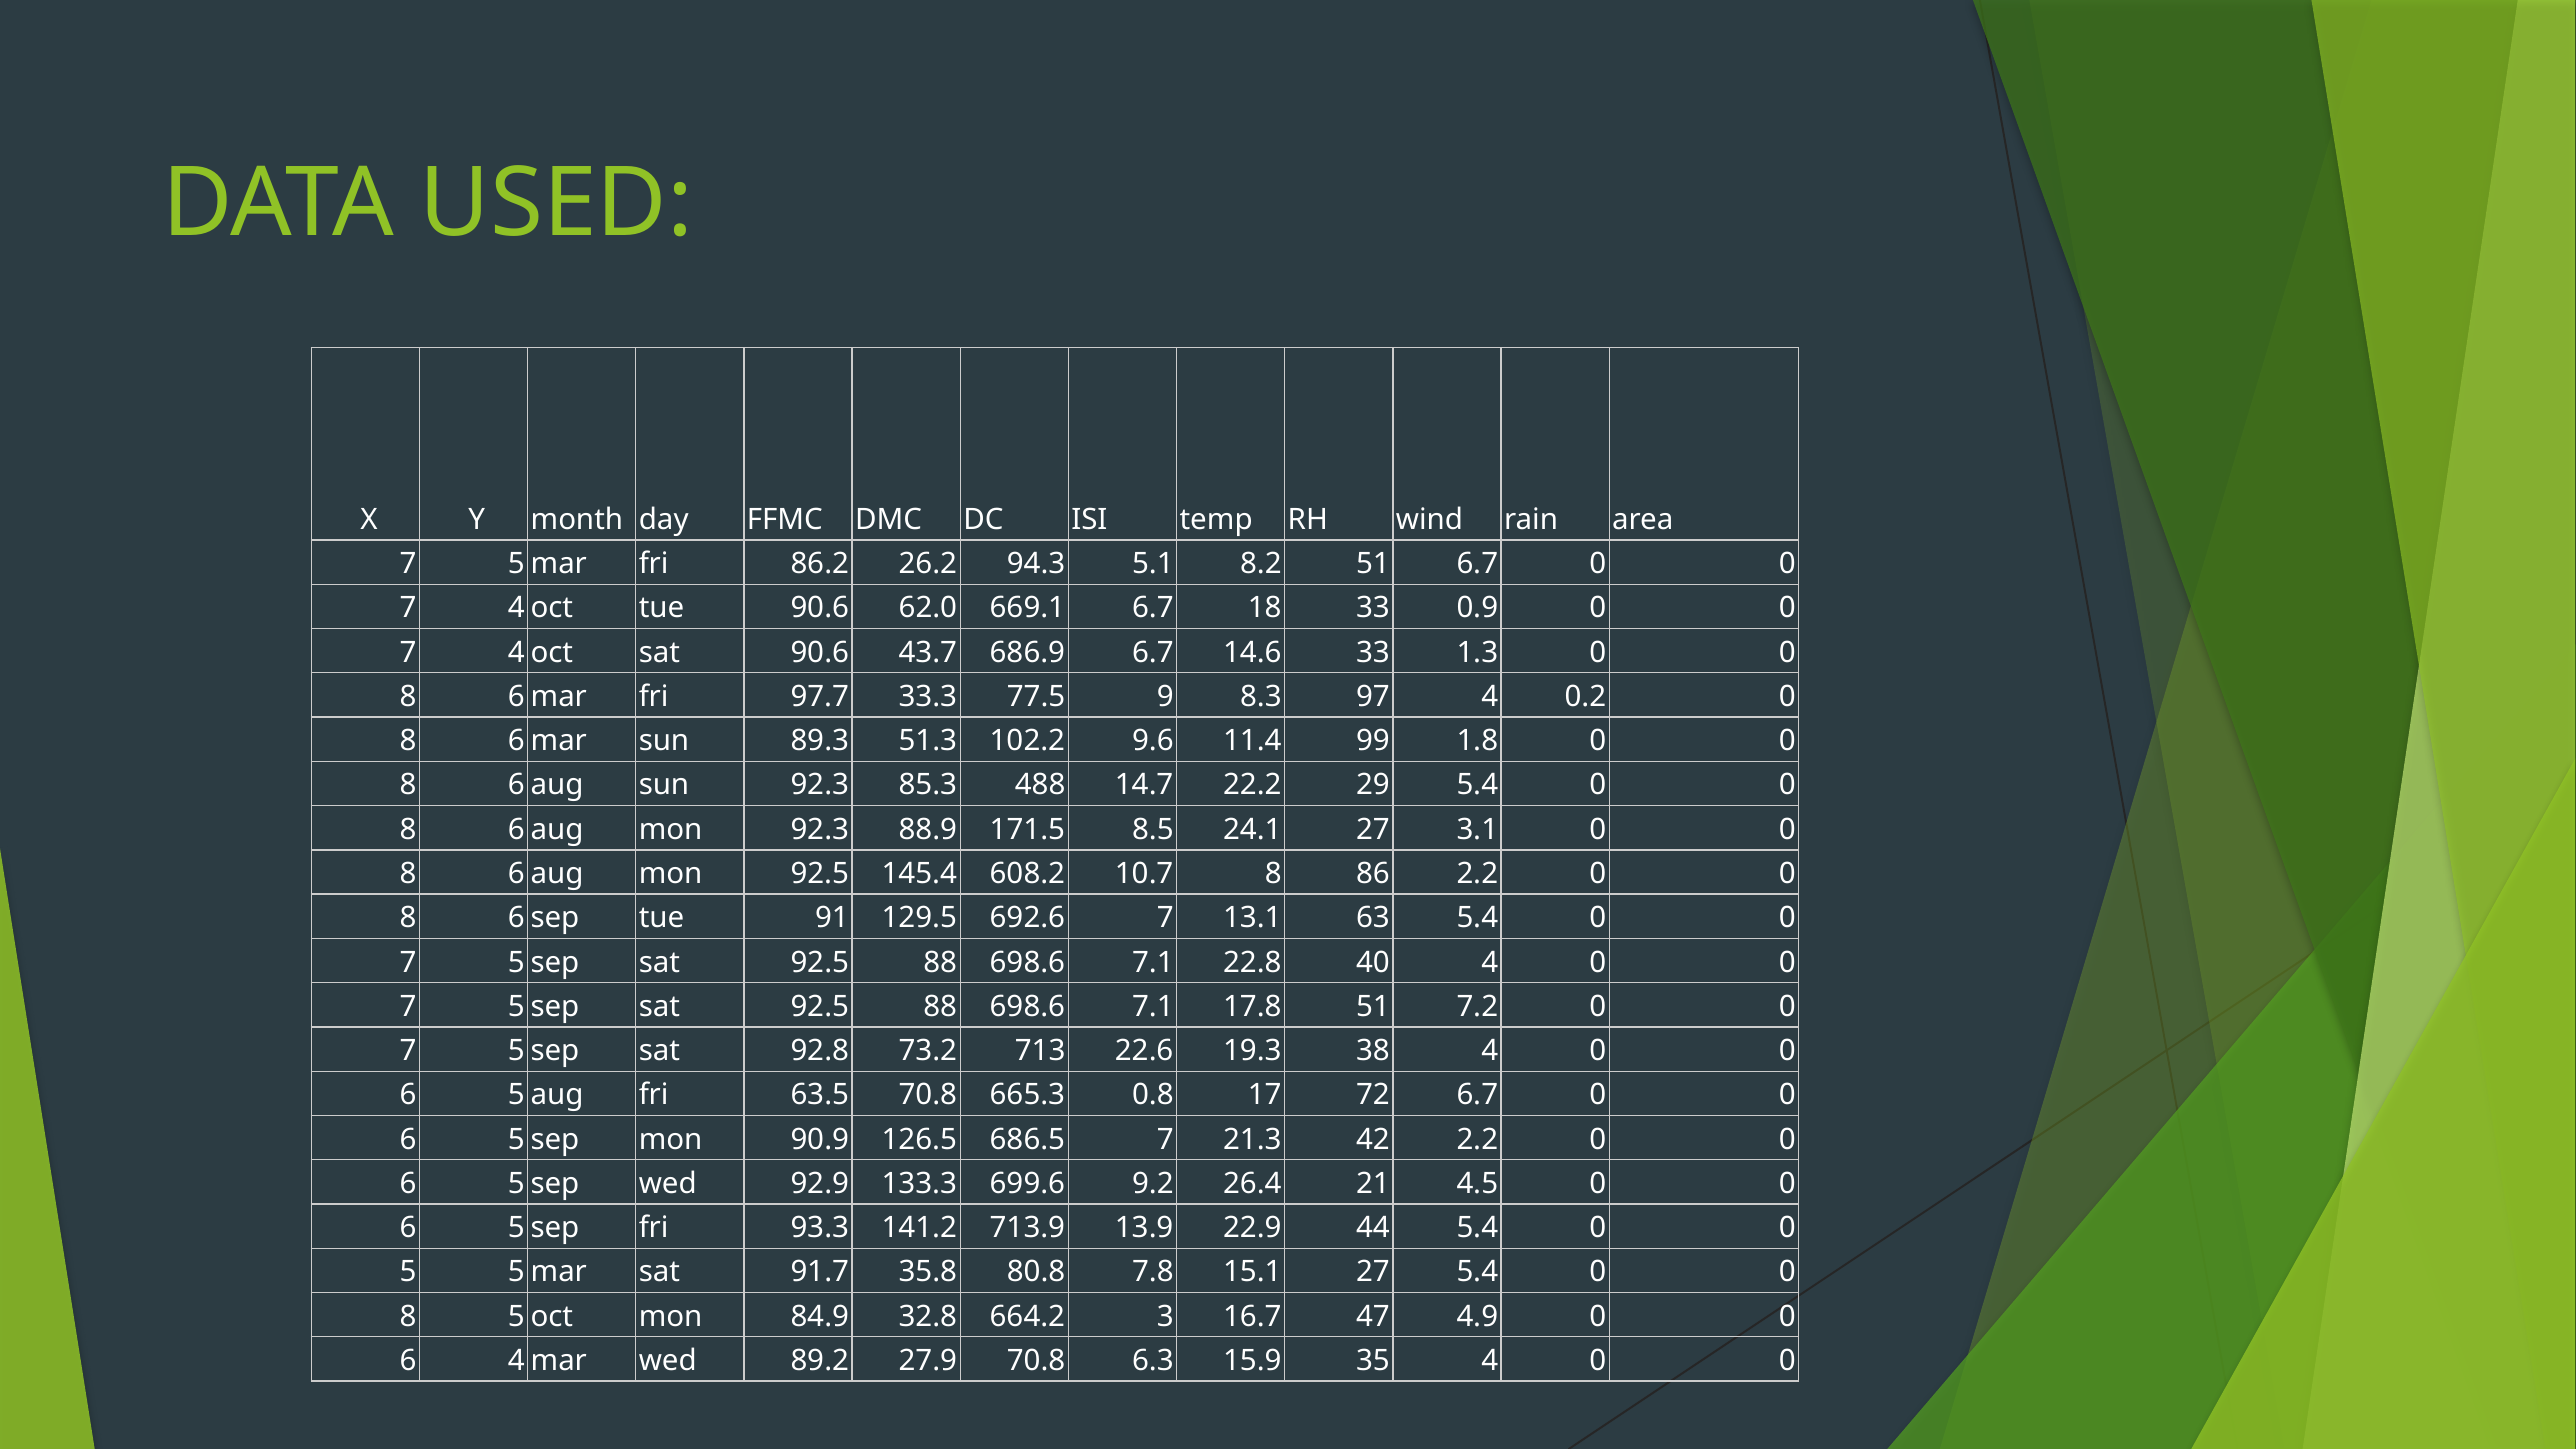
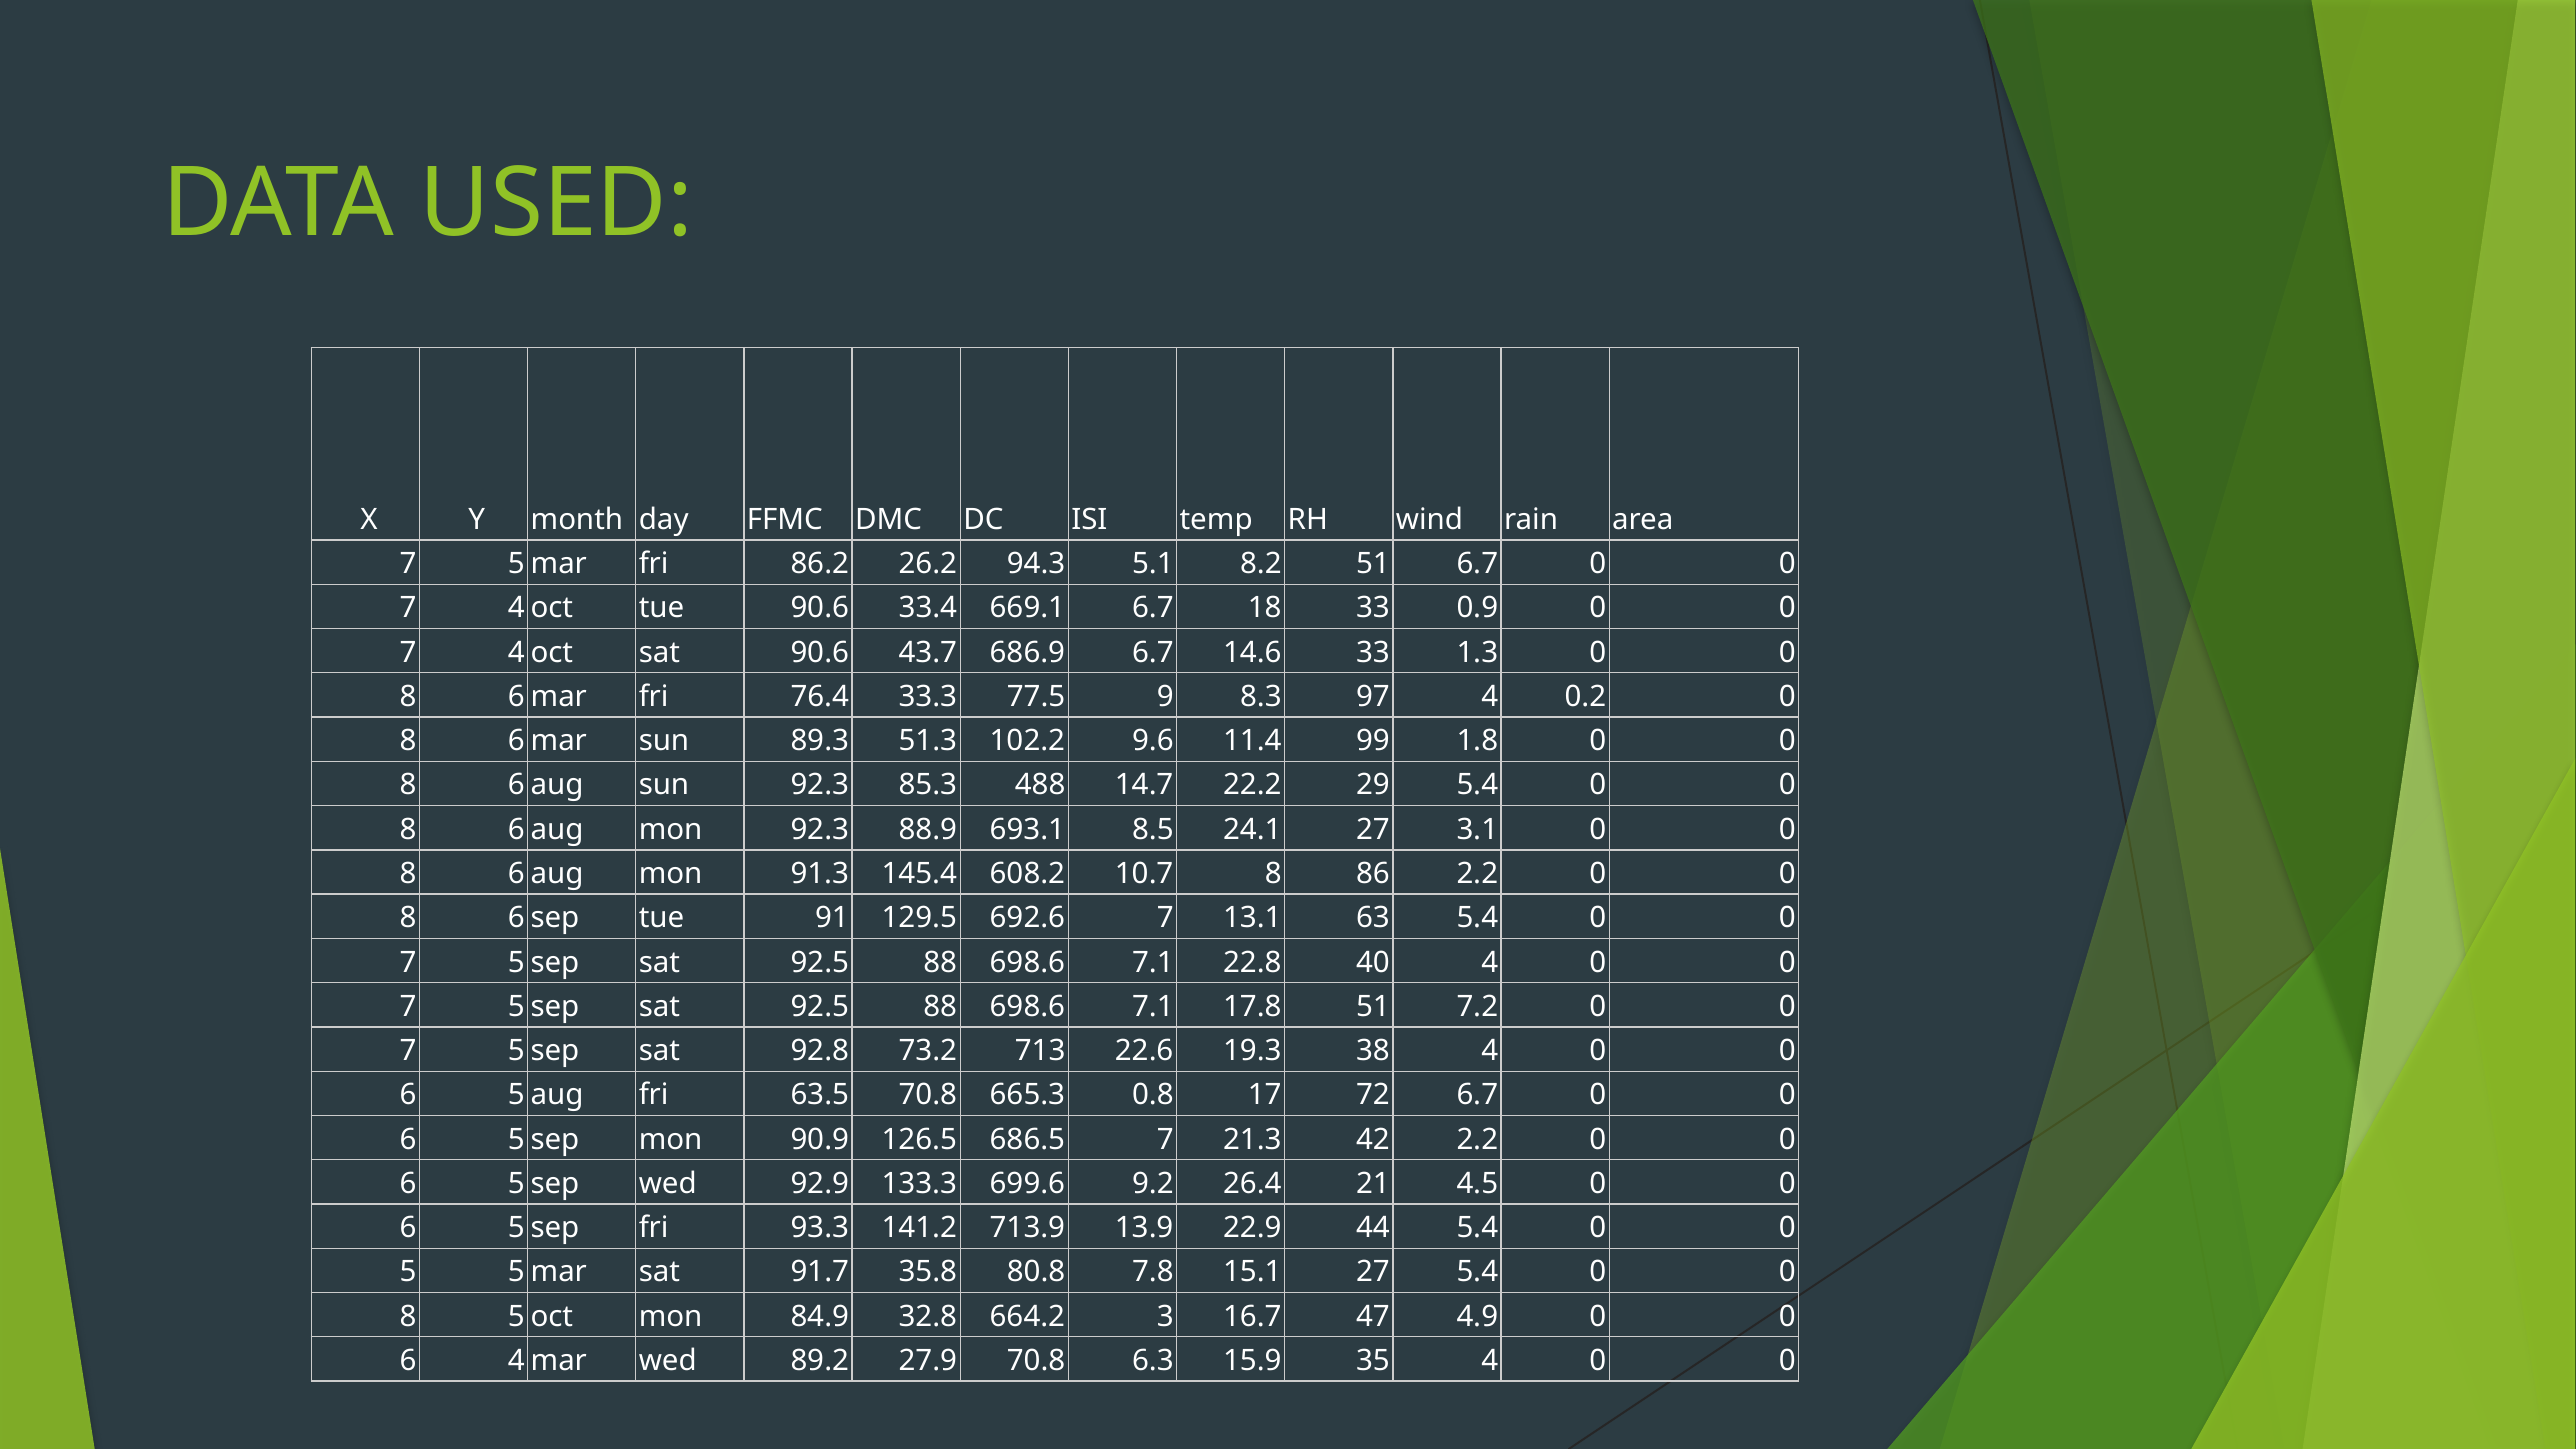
62.0: 62.0 -> 33.4 (928, 608)
97.7: 97.7 -> 76.4 (820, 697)
171.5: 171.5 -> 693.1 (1027, 829)
mon 92.5: 92.5 -> 91.3 (820, 874)
